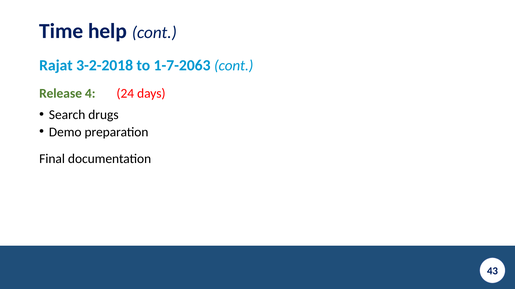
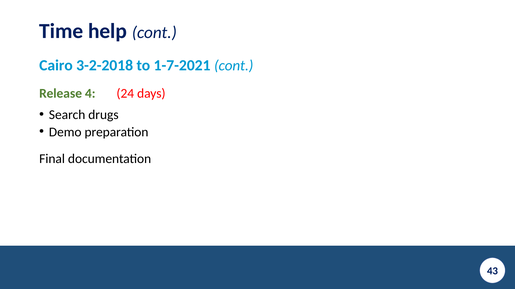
Rajat: Rajat -> Cairo (56, 66)
1-7-2063: 1-7-2063 -> 1-7-2021 (182, 66)
